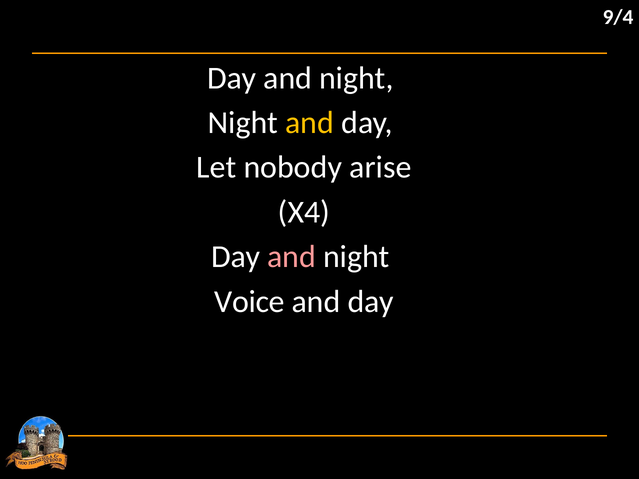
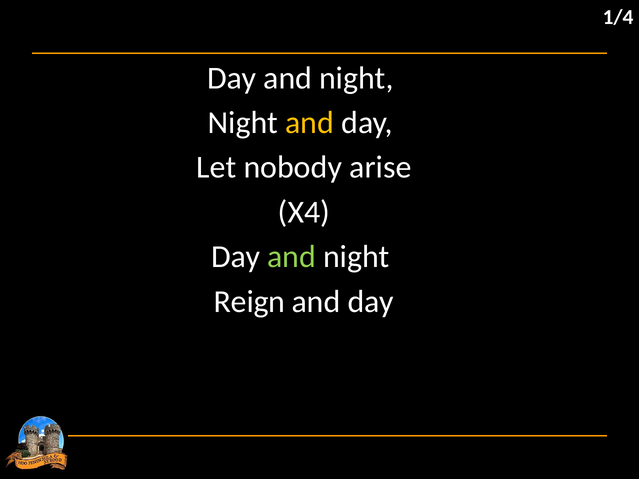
9/4: 9/4 -> 1/4 (618, 17)
and colour: pink -> light green (292, 257)
Voice: Voice -> Reign (250, 302)
